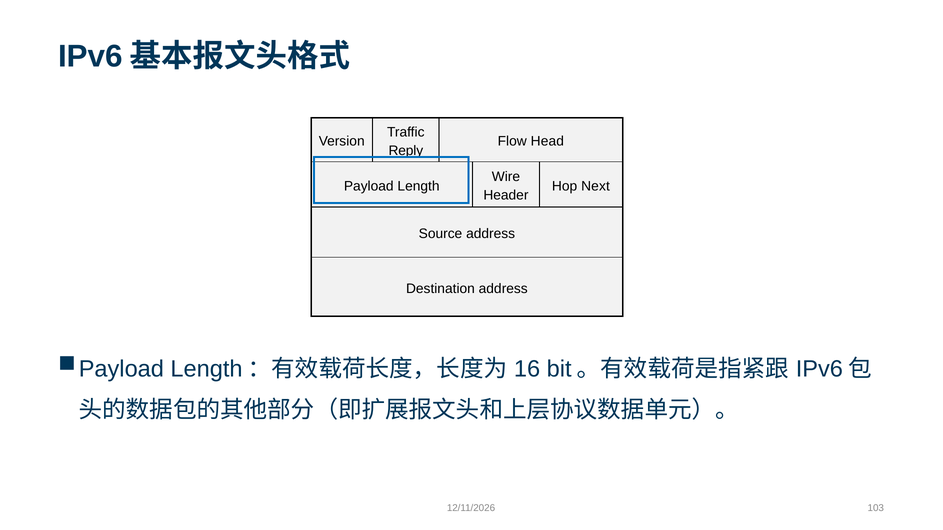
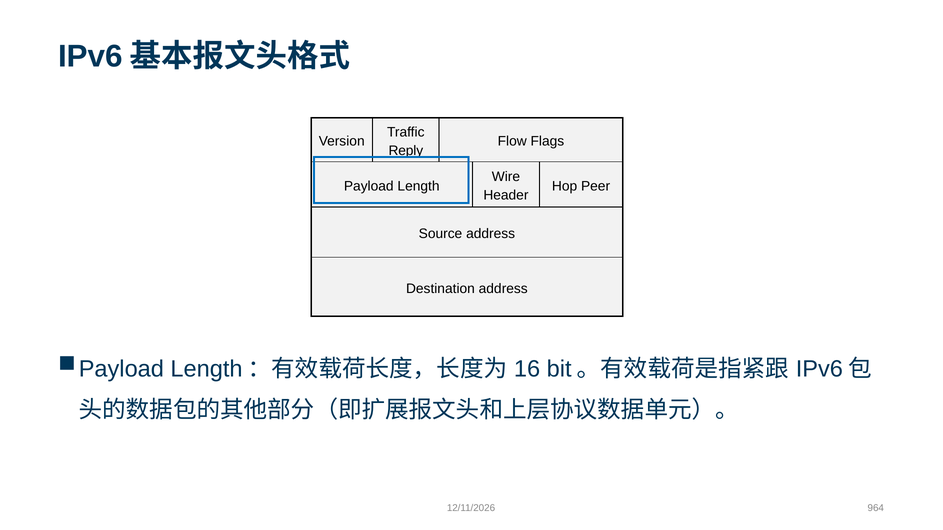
Head: Head -> Flags (547, 142)
Next: Next -> Peer (596, 186)
103: 103 -> 964 (876, 508)
